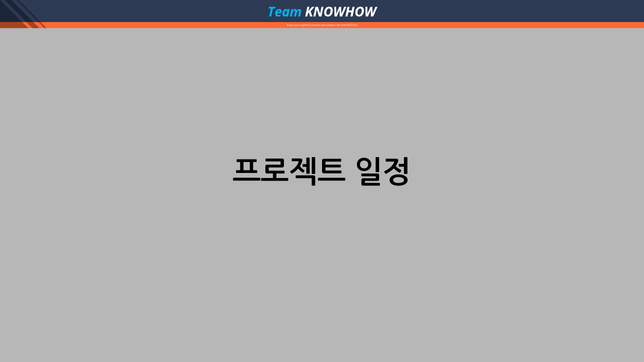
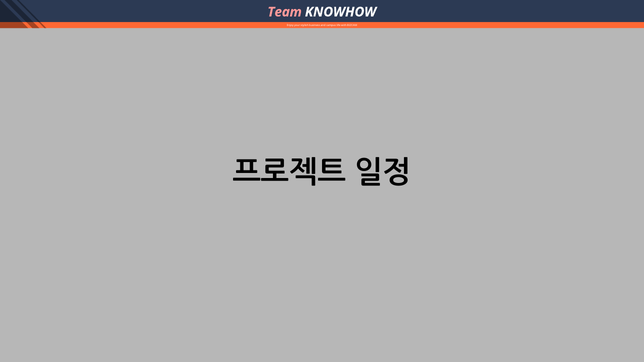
Team colour: light blue -> pink (285, 12)
